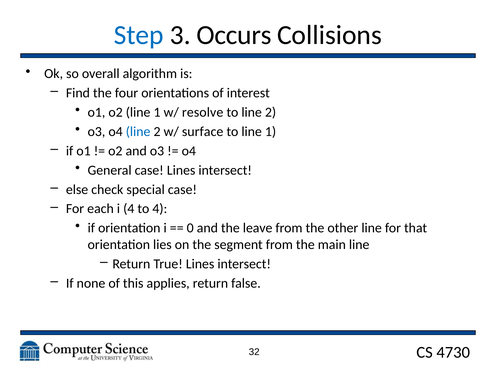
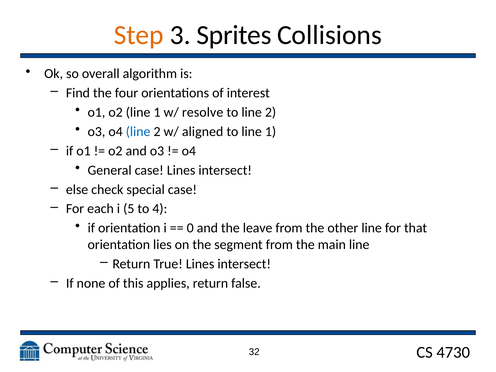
Step colour: blue -> orange (139, 35)
Occurs: Occurs -> Sprites (234, 35)
surface: surface -> aligned (203, 132)
i 4: 4 -> 5 (129, 209)
